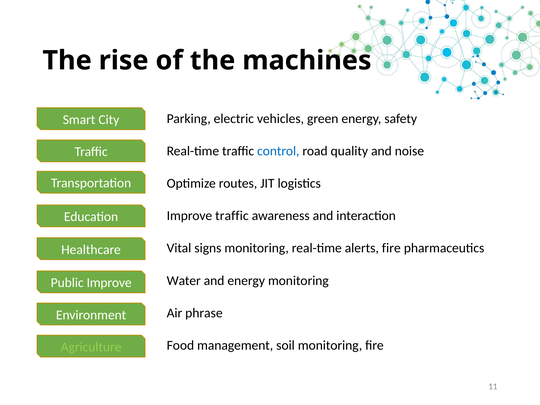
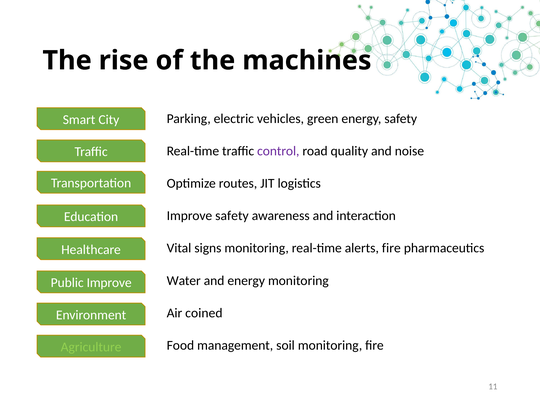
control colour: blue -> purple (278, 151)
Improve traffic: traffic -> safety (232, 216)
phrase: phrase -> coined (204, 313)
